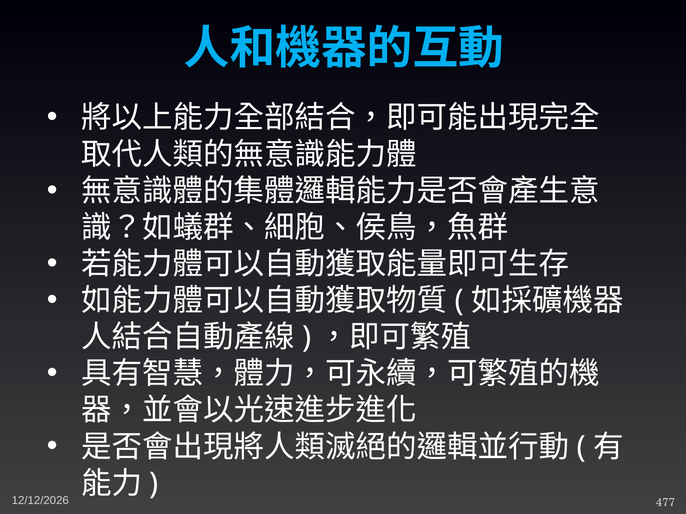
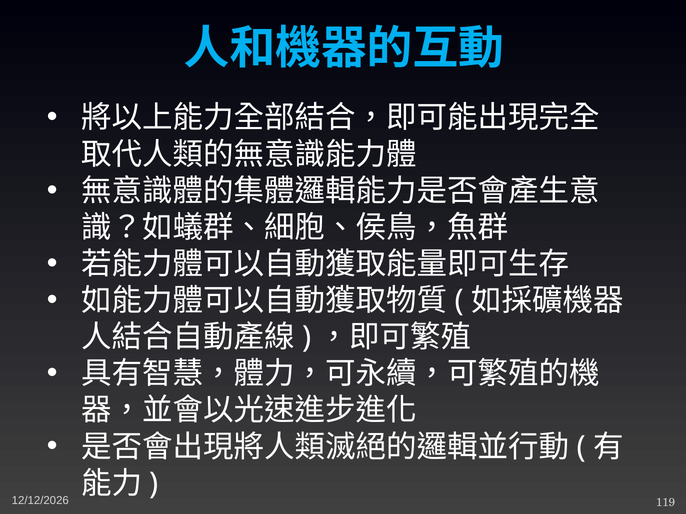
477: 477 -> 119 (665, 503)
